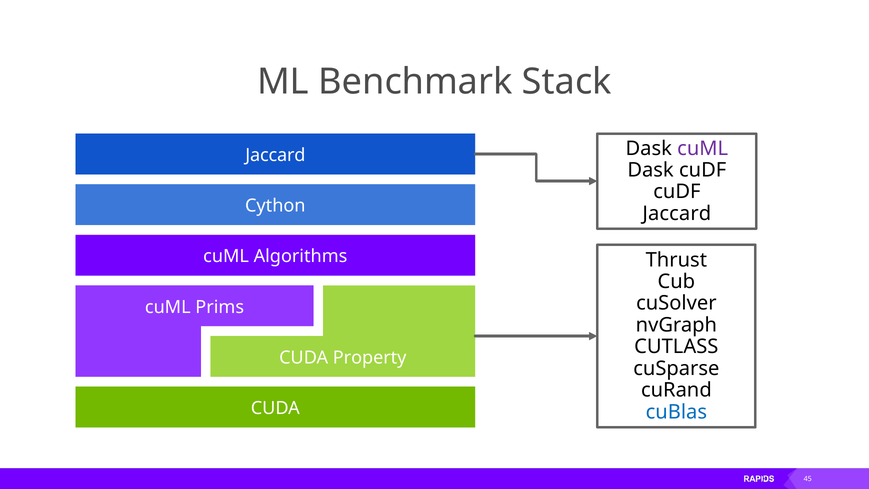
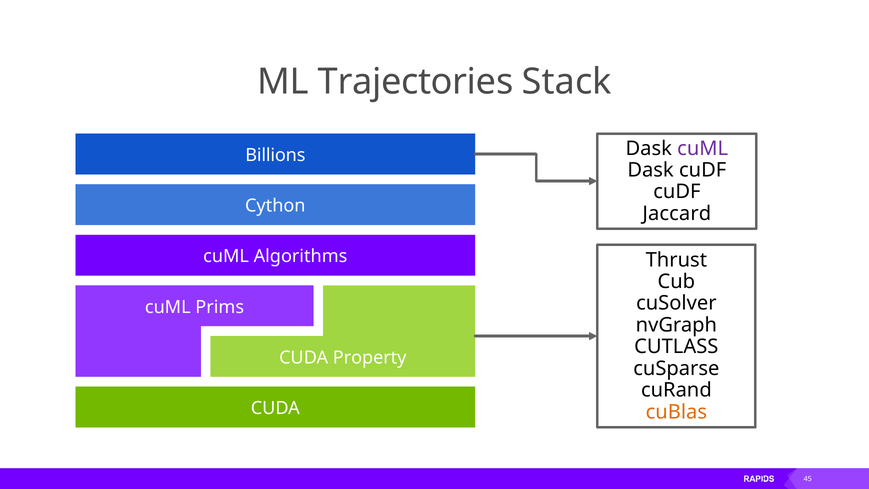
Benchmark: Benchmark -> Trajectories (416, 82)
Jaccard: Jaccard -> Billions (275, 155)
cuBlas colour: blue -> orange (676, 412)
